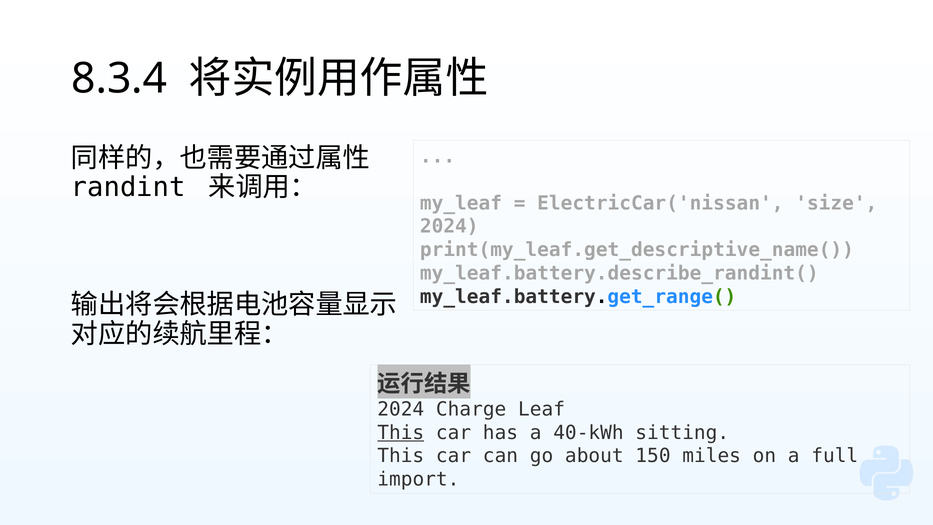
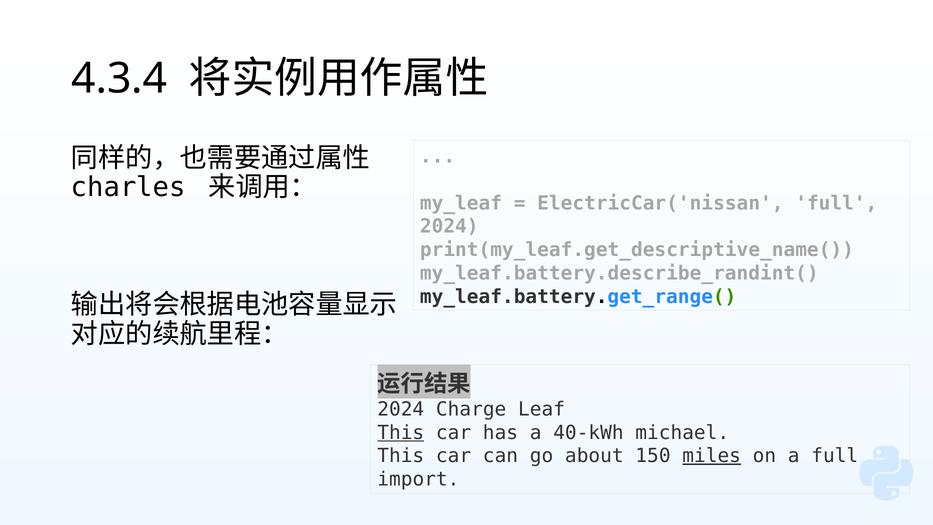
8.3.4: 8.3.4 -> 4.3.4 (119, 78)
randint: randint -> charles (128, 187)
ElectricCar('nissan size: size -> full (836, 203)
sitting: sitting -> michael (682, 432)
miles underline: none -> present (712, 456)
